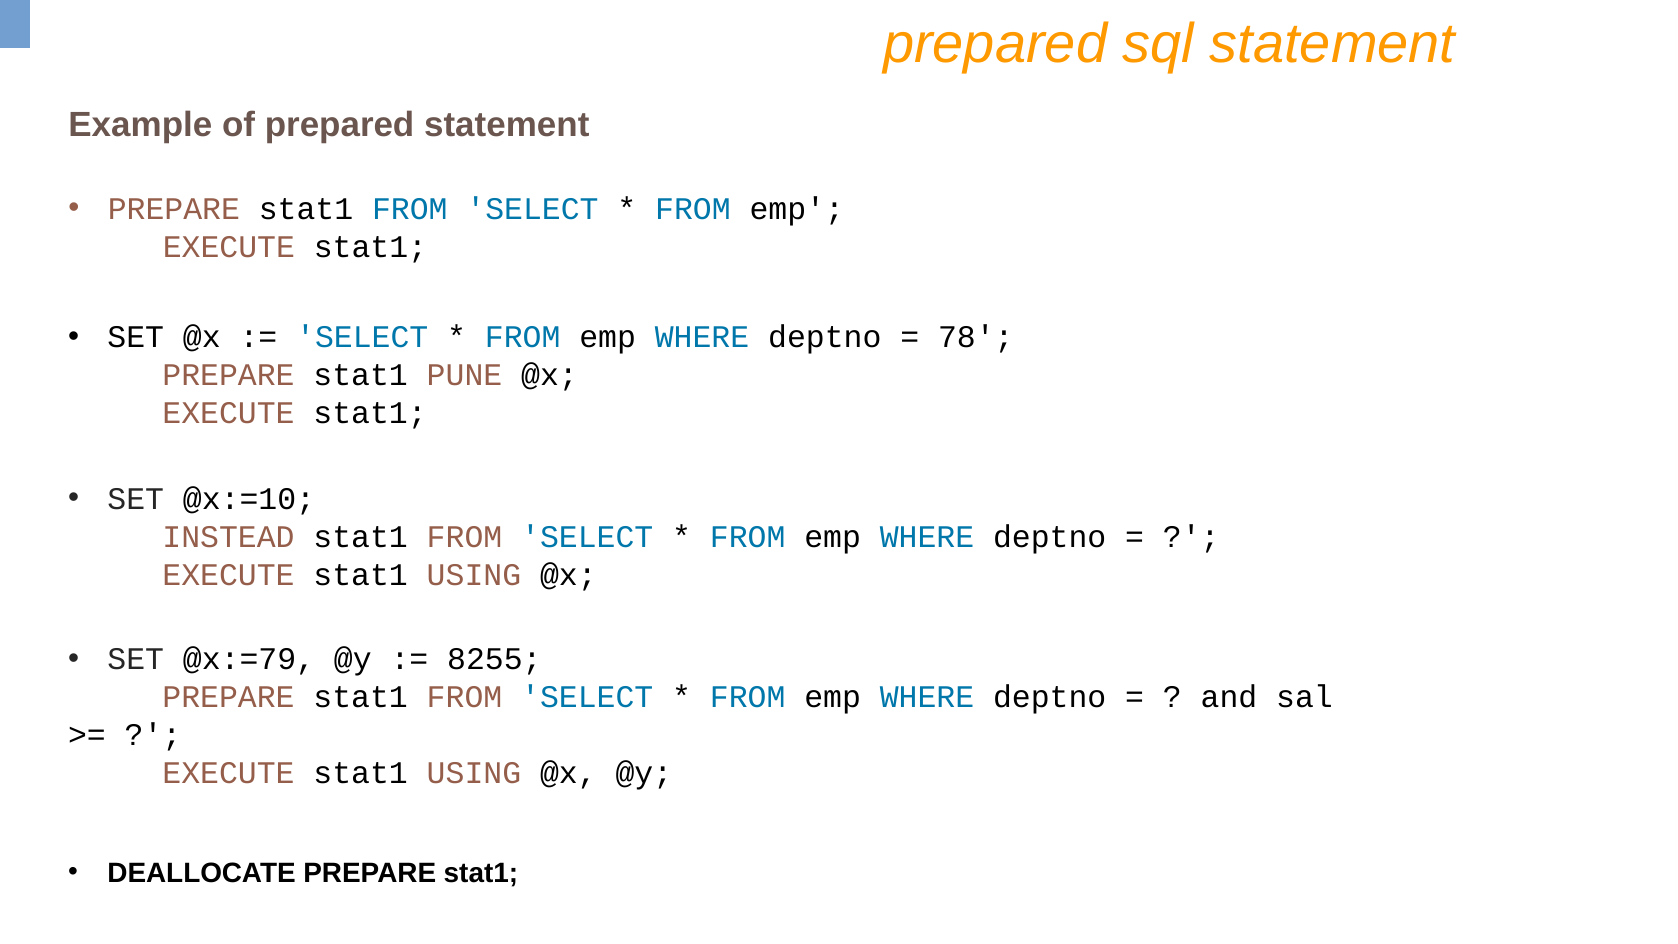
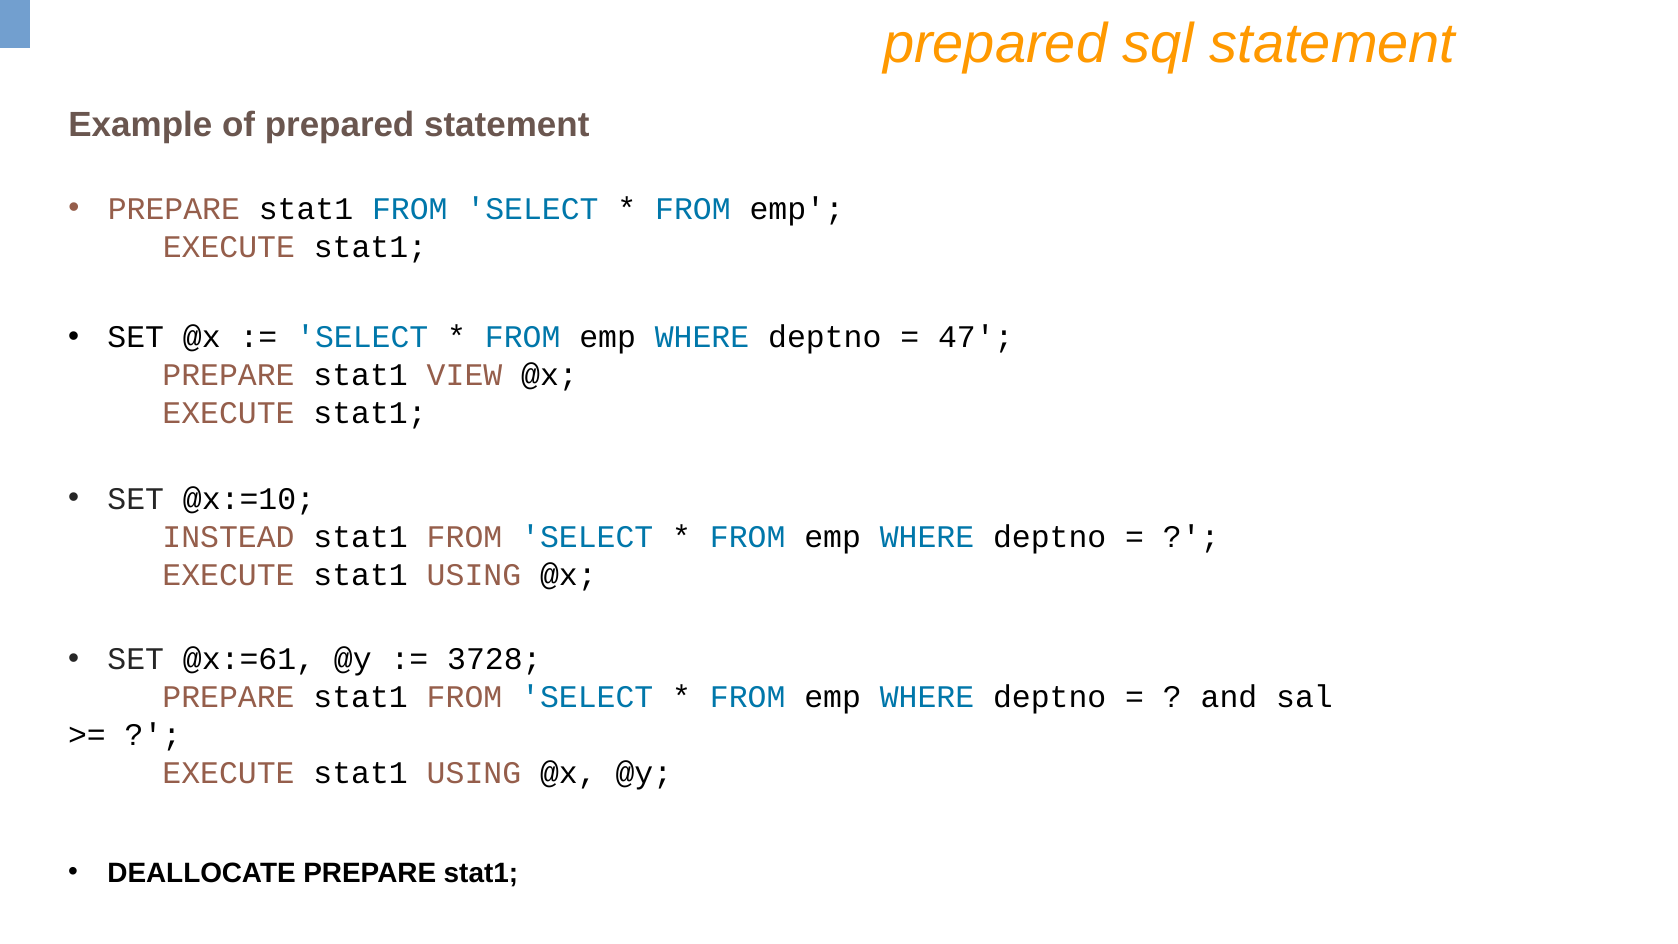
78: 78 -> 47 (976, 337)
PUNE: PUNE -> VIEW (465, 375)
@x:=79: @x:=79 -> @x:=61 (249, 659)
8255: 8255 -> 3728 (494, 659)
